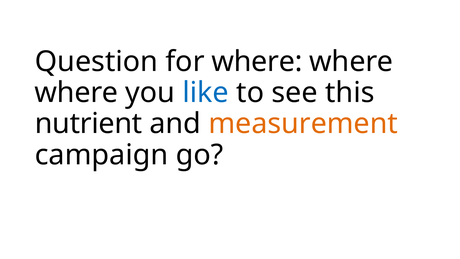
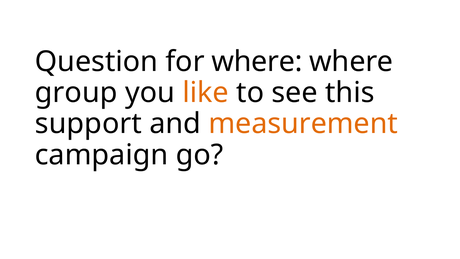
where: where -> group (76, 93)
like colour: blue -> orange (206, 93)
nutrient: nutrient -> support (88, 124)
